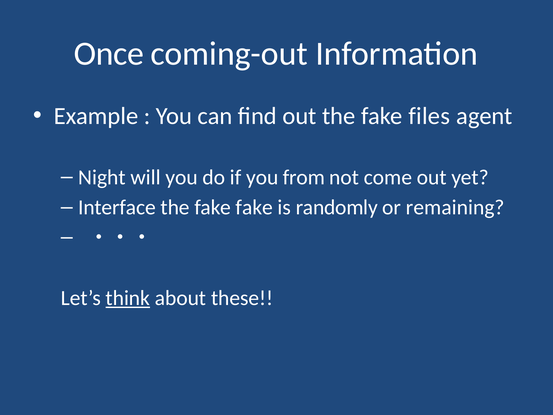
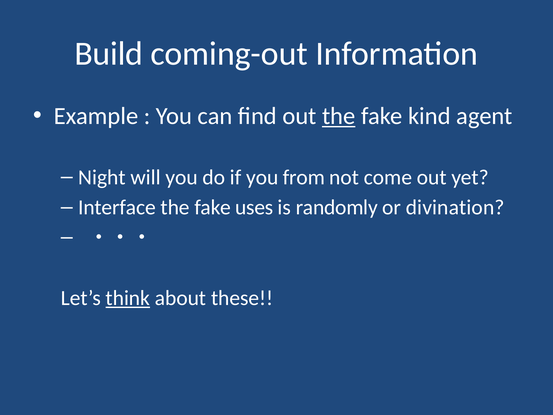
Once: Once -> Build (109, 54)
the underline: none -> present (339, 116)
files: files -> kind (429, 116)
fake fake: fake -> uses (254, 207)
remaining: remaining -> divination (455, 207)
